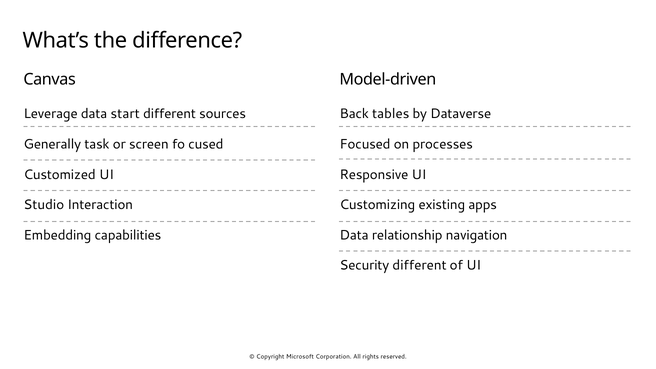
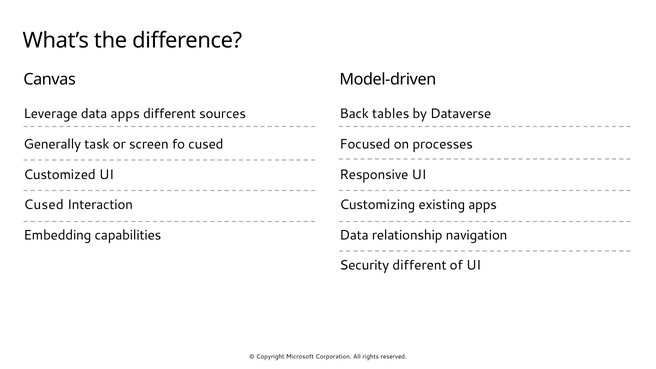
data start: start -> apps (125, 114)
Studio: Studio -> Cused (44, 205)
